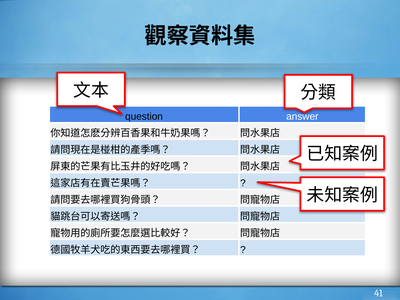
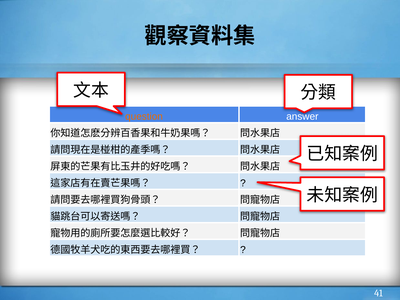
question colour: black -> orange (144, 116)
